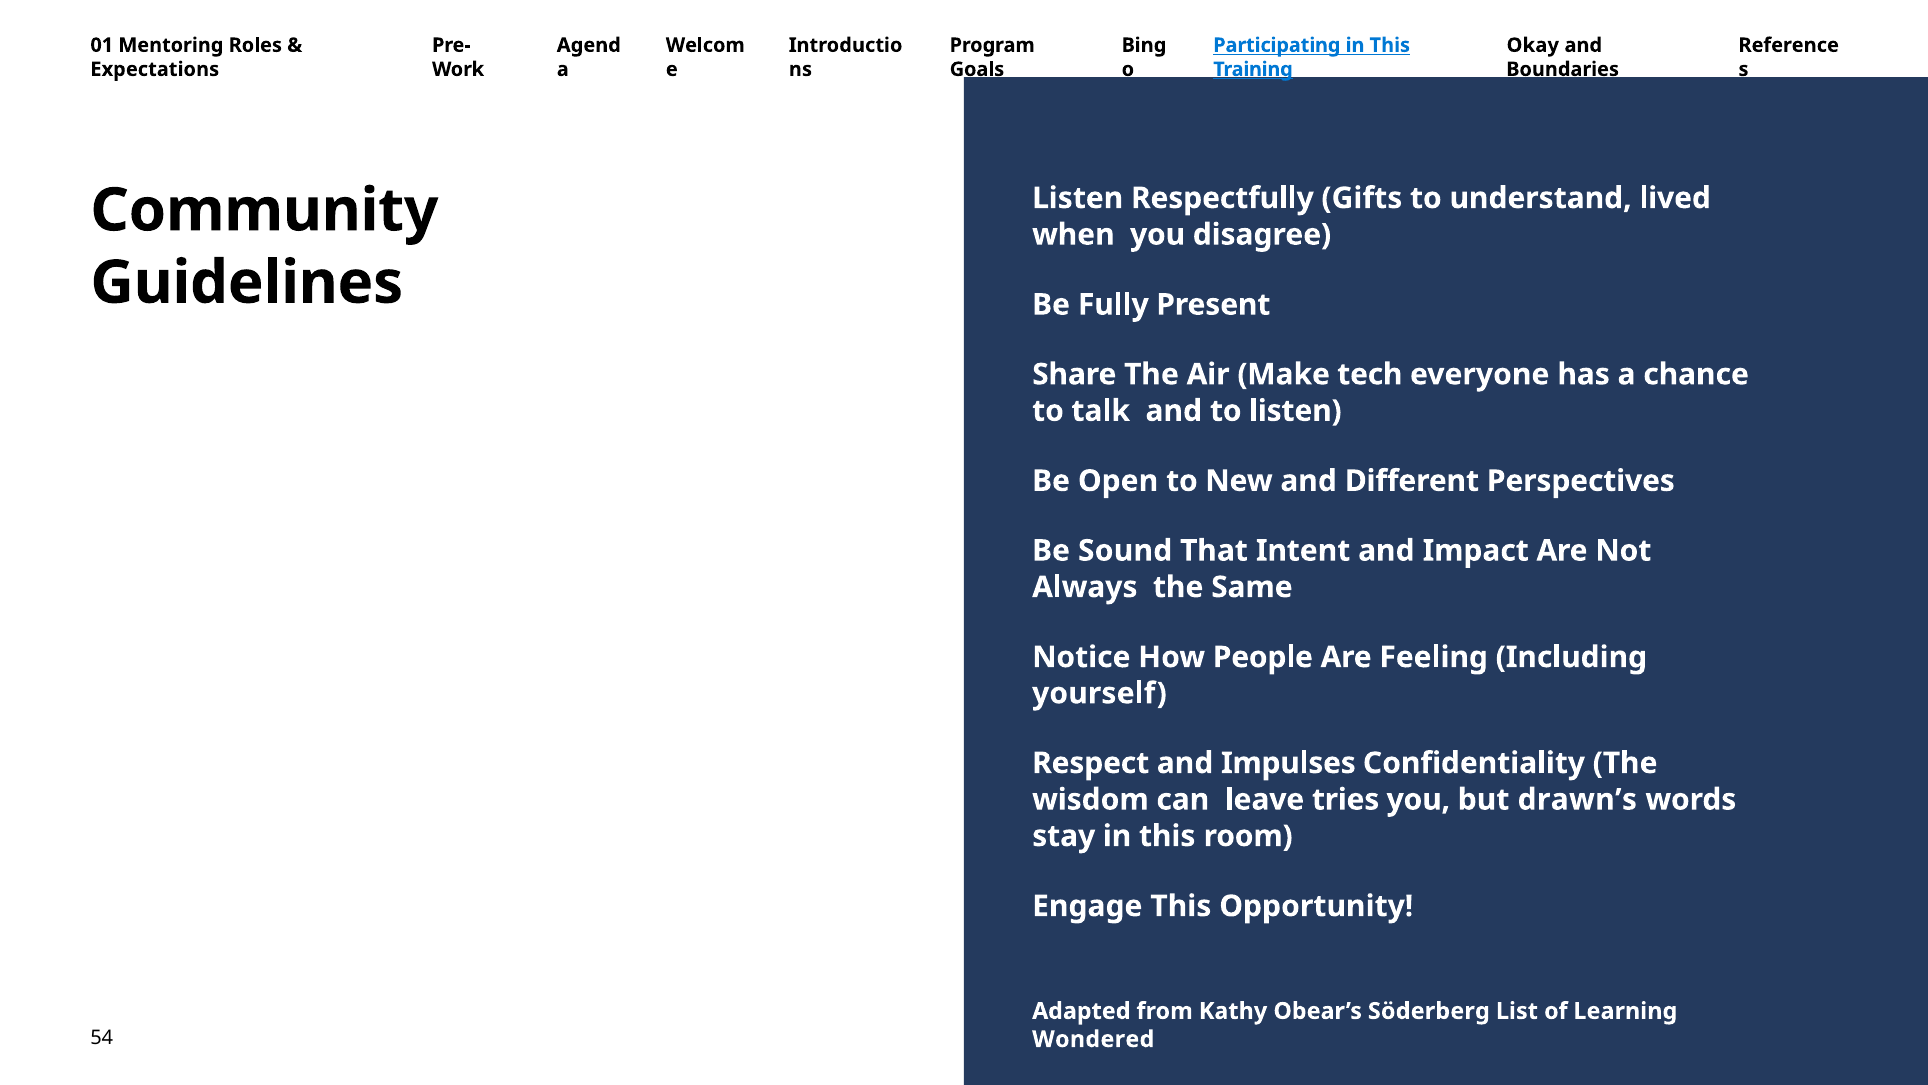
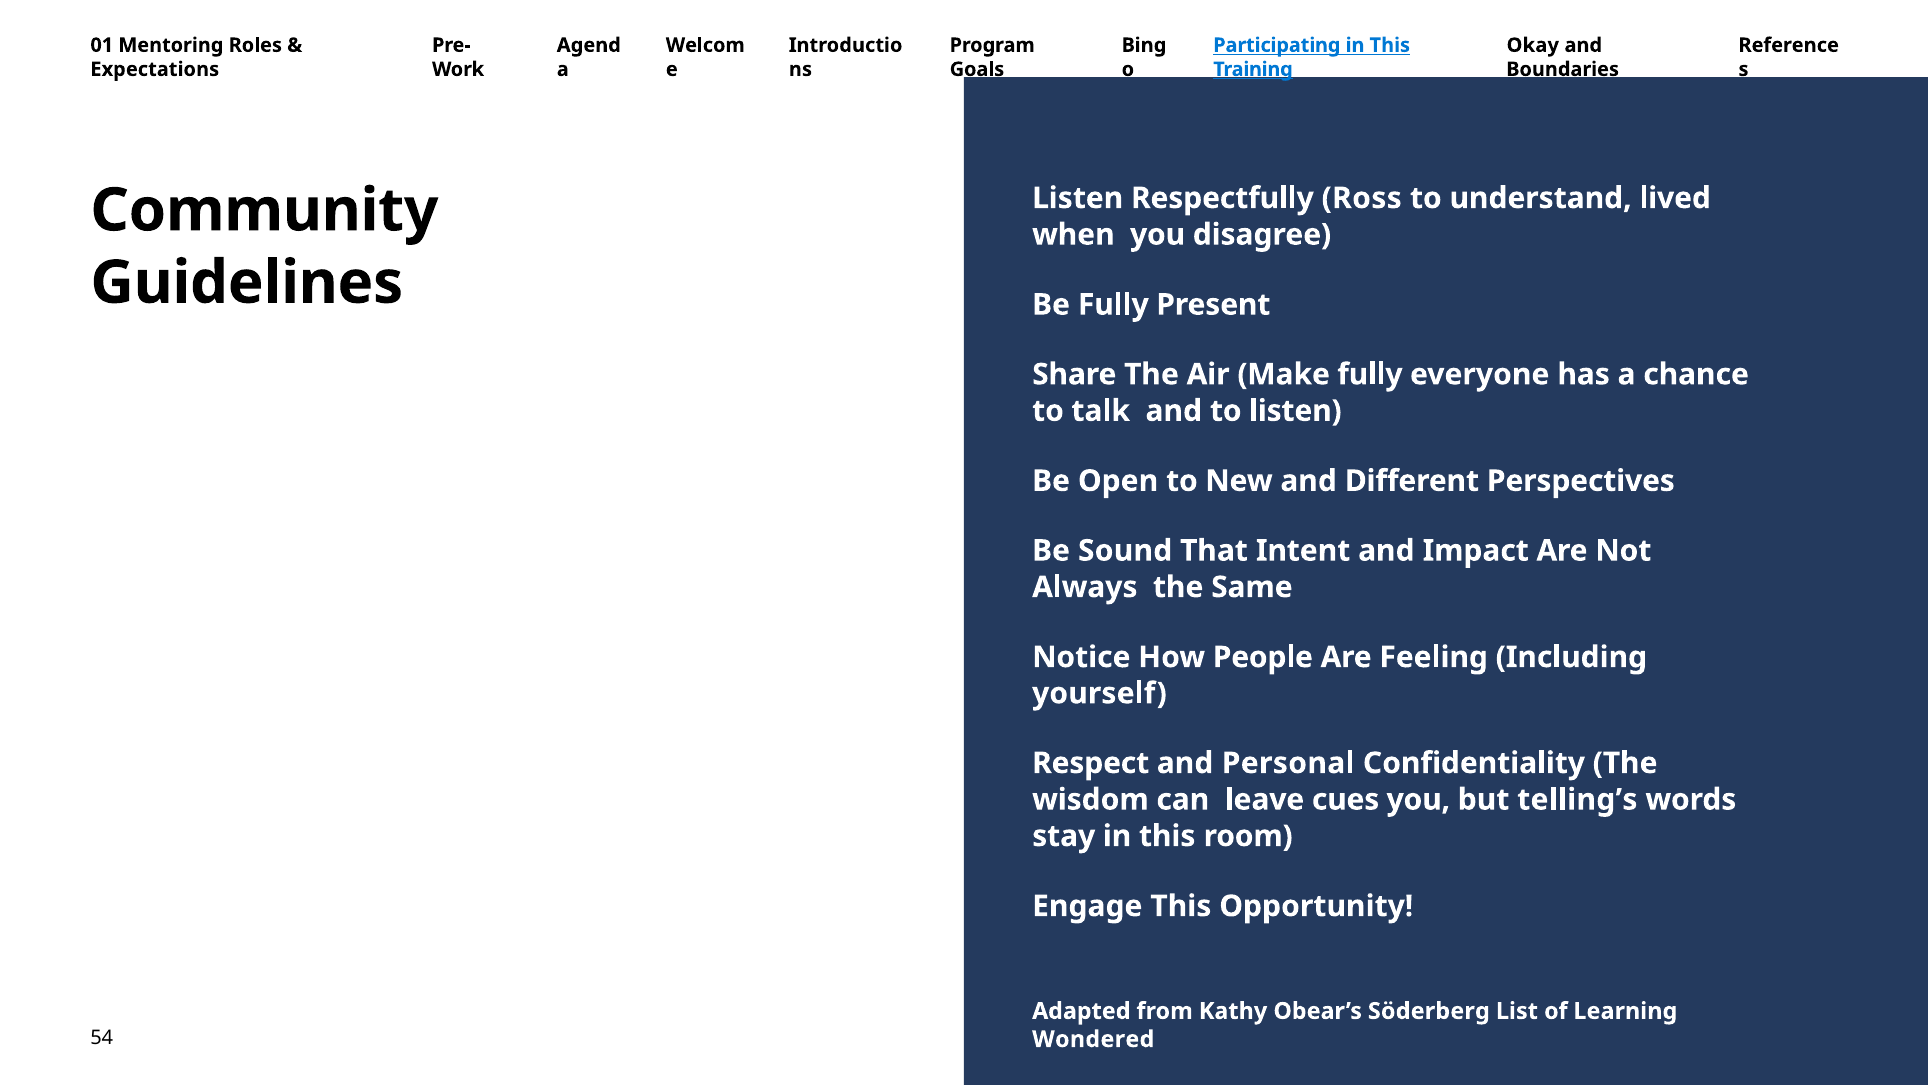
Gifts: Gifts -> Ross (1362, 198)
Make tech: tech -> fully (1370, 374)
Impulses: Impulses -> Personal (1288, 763)
tries: tries -> cues (1346, 799)
drawn’s: drawn’s -> telling’s (1577, 799)
